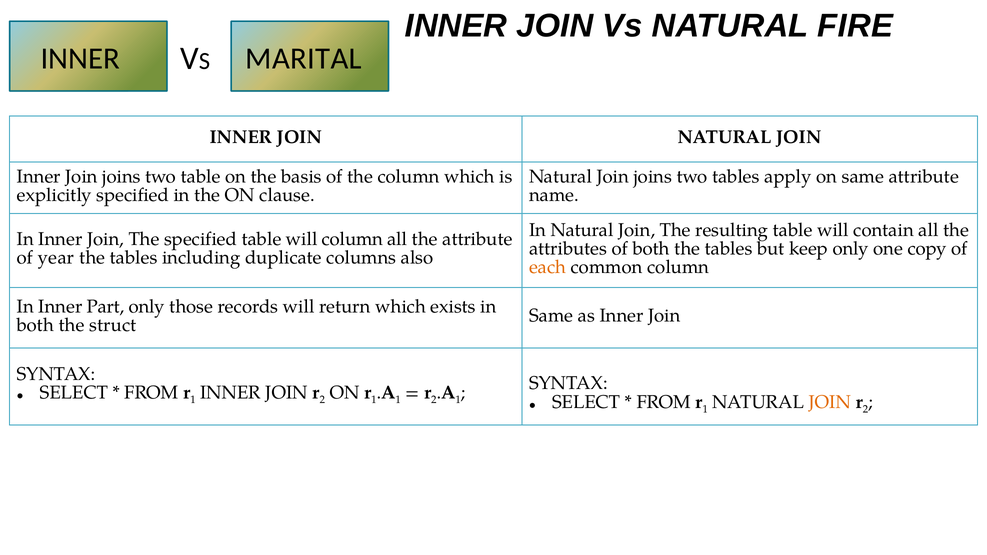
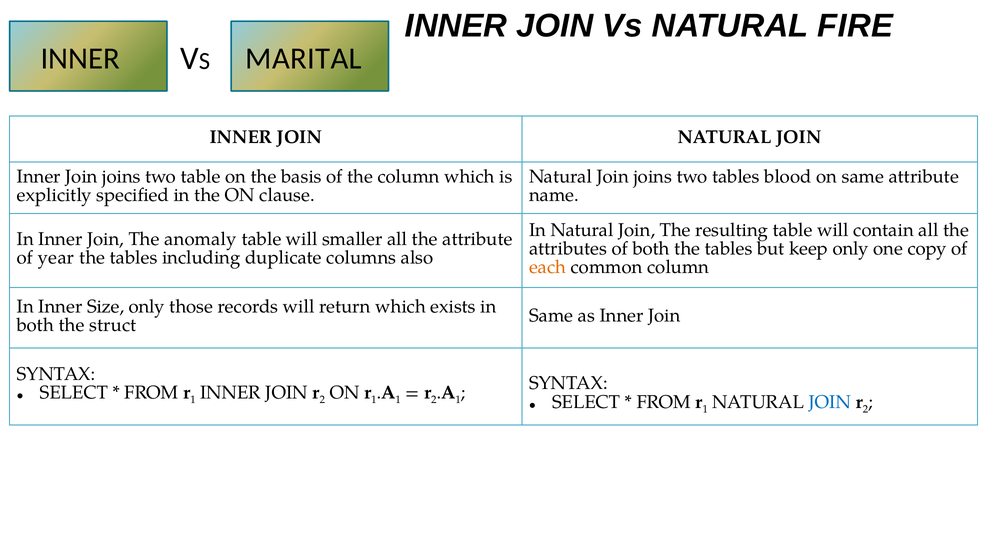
apply: apply -> blood (788, 177)
The specified: specified -> anomaly (200, 239)
will column: column -> smaller (352, 239)
Part: Part -> Size (106, 307)
JOIN colour: orange -> blue (830, 402)
